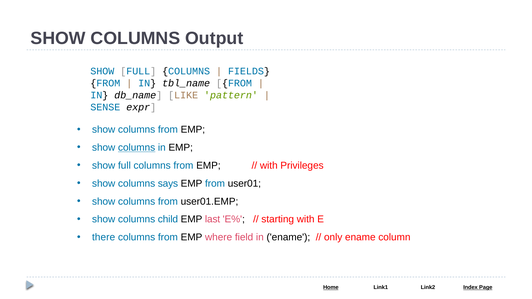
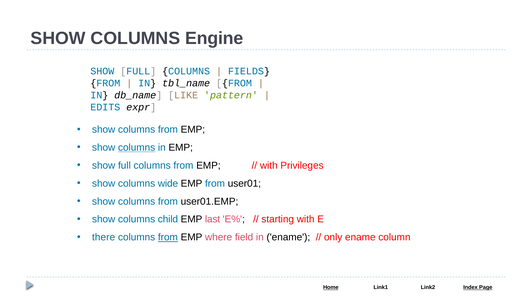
Output: Output -> Engine (214, 38)
SENSE: SENSE -> EDITS (105, 107)
says: says -> wide (168, 184)
from underline: none -> present (168, 237)
